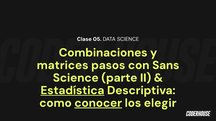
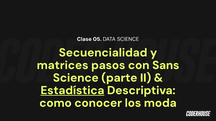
Combinaciones: Combinaciones -> Secuencialidad (103, 53)
conocer underline: present -> none (98, 103)
elegir: elegir -> moda (160, 103)
